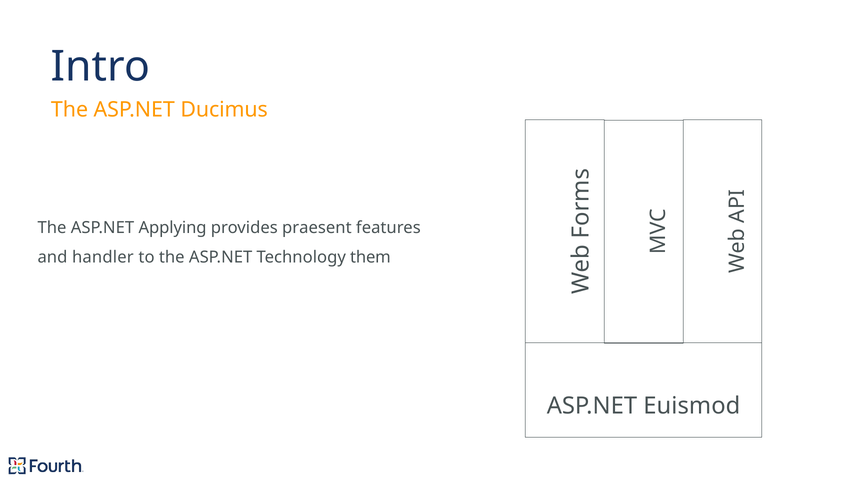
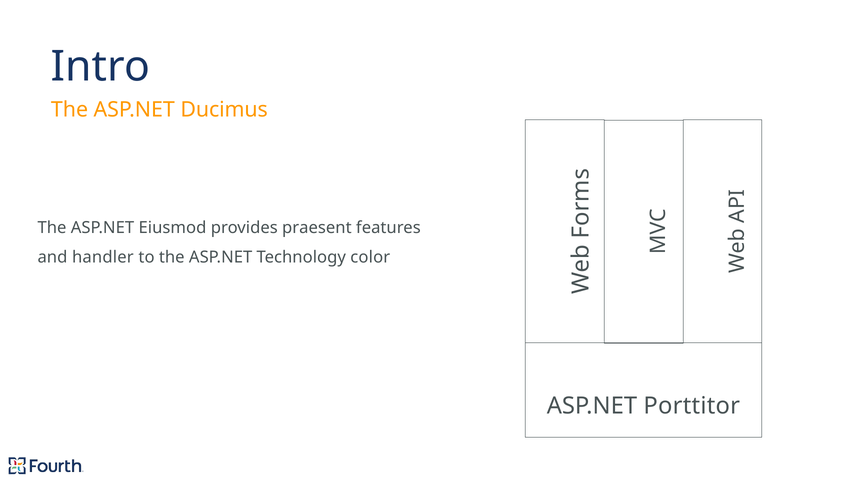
Applying: Applying -> Eiusmod (172, 228)
them: them -> color (370, 257)
Euismod: Euismod -> Porttitor (692, 406)
